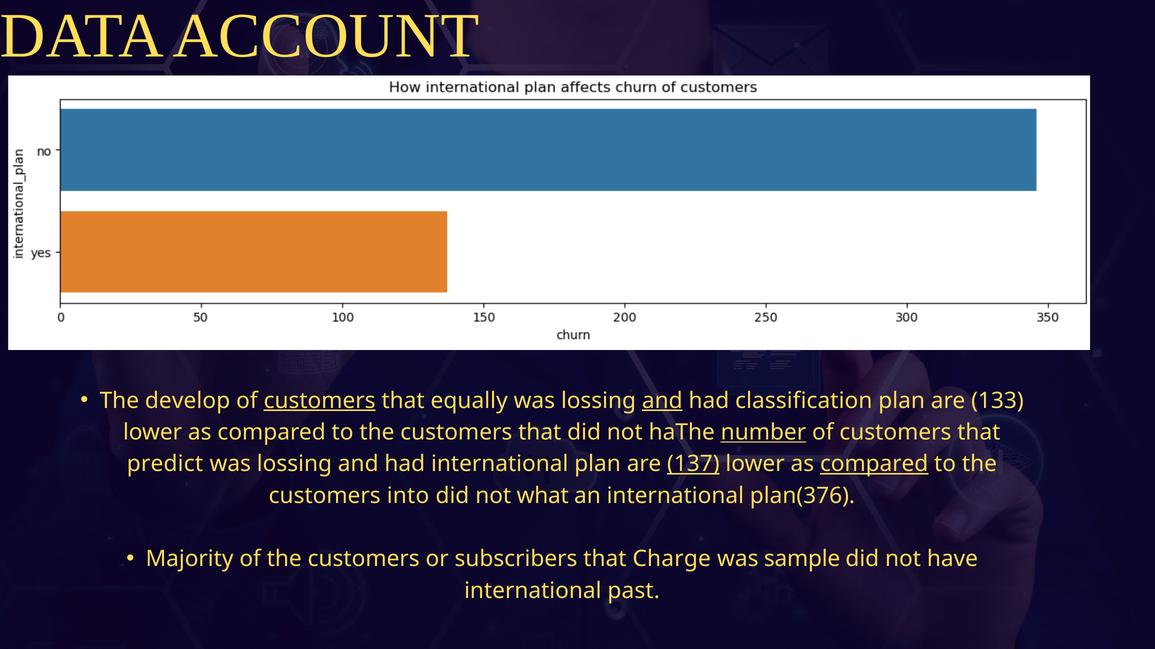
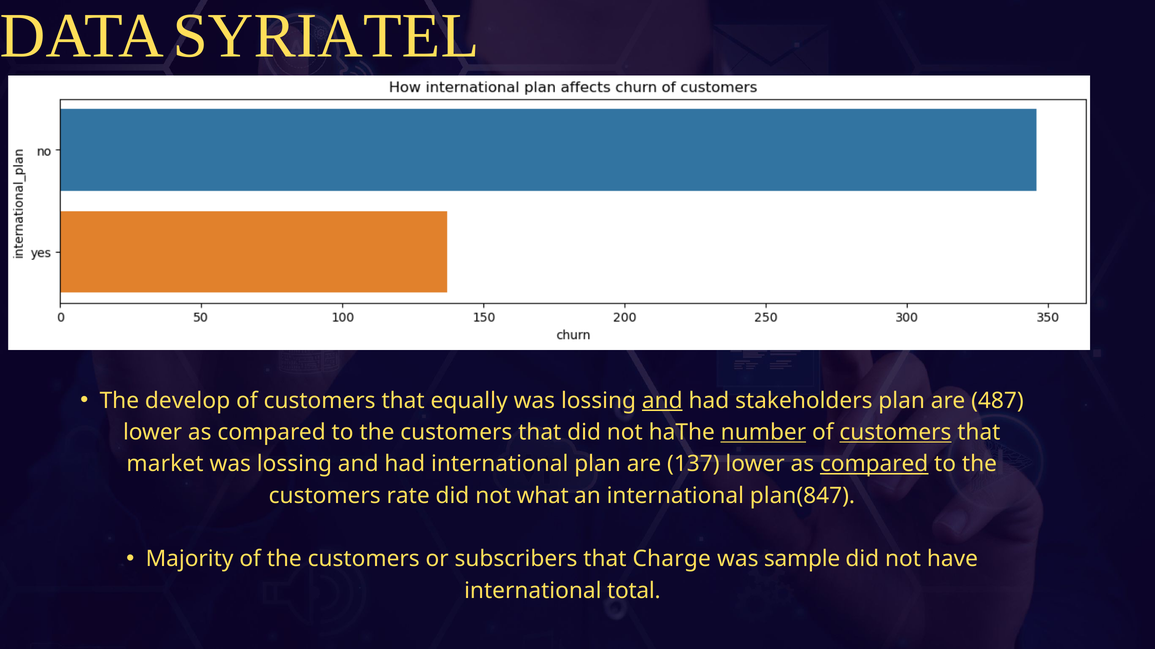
ACCOUNT: ACCOUNT -> SYRIATEL (326, 36)
customers underline: present -> none (320, 401)
classification: classification -> stakeholders (804, 401)
133: 133 -> 487 (997, 401)
customers underline: none -> present (895, 433)
predict: predict -> market (165, 464)
137 underline: present -> none (693, 464)
into: into -> rate (408, 496)
plan(376: plan(376 -> plan(847 (802, 496)
past: past -> total (634, 591)
